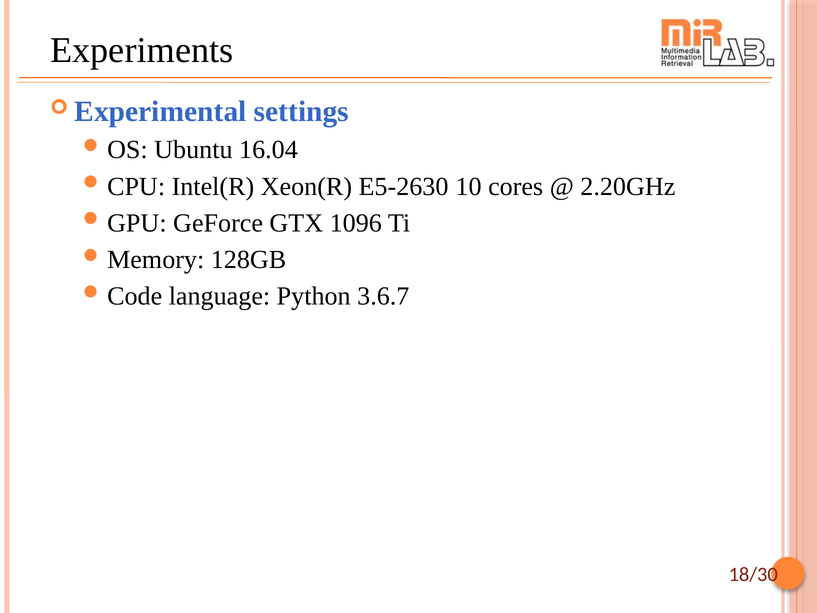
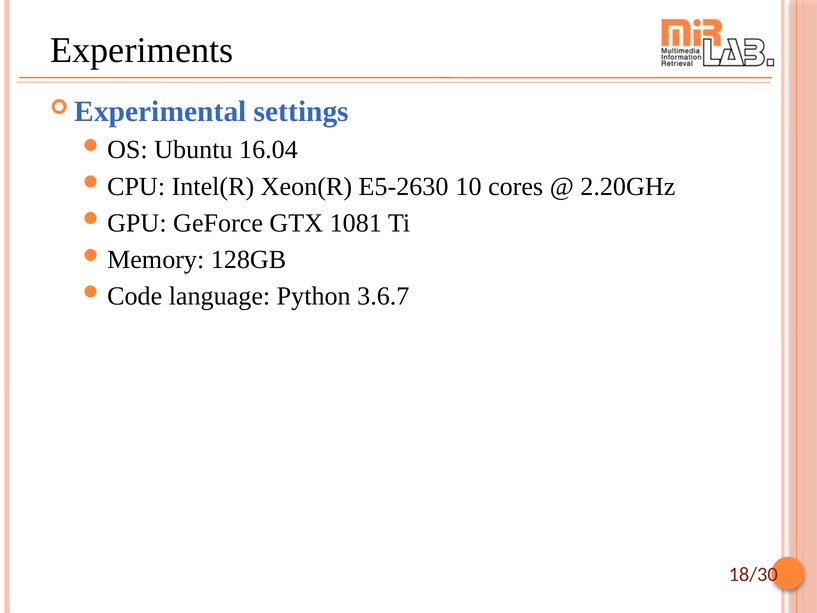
1096: 1096 -> 1081 (356, 223)
